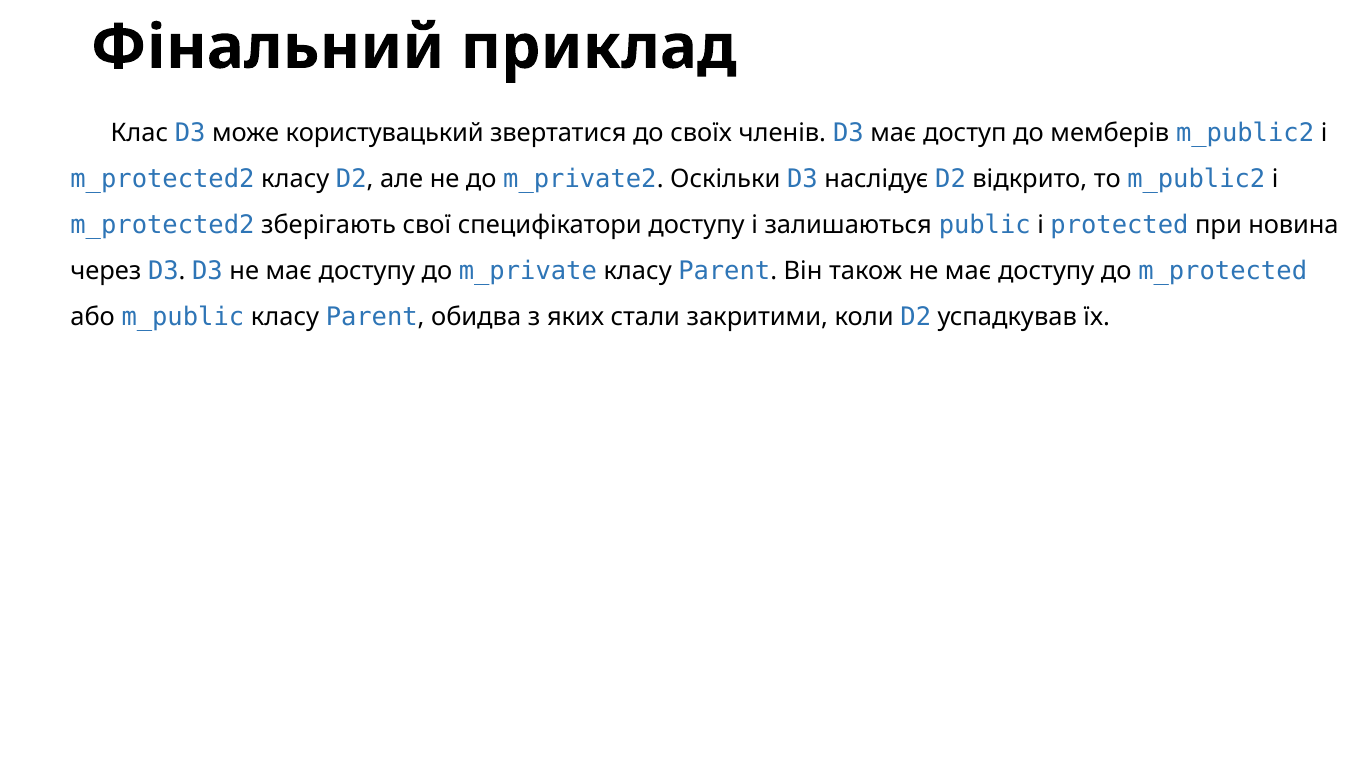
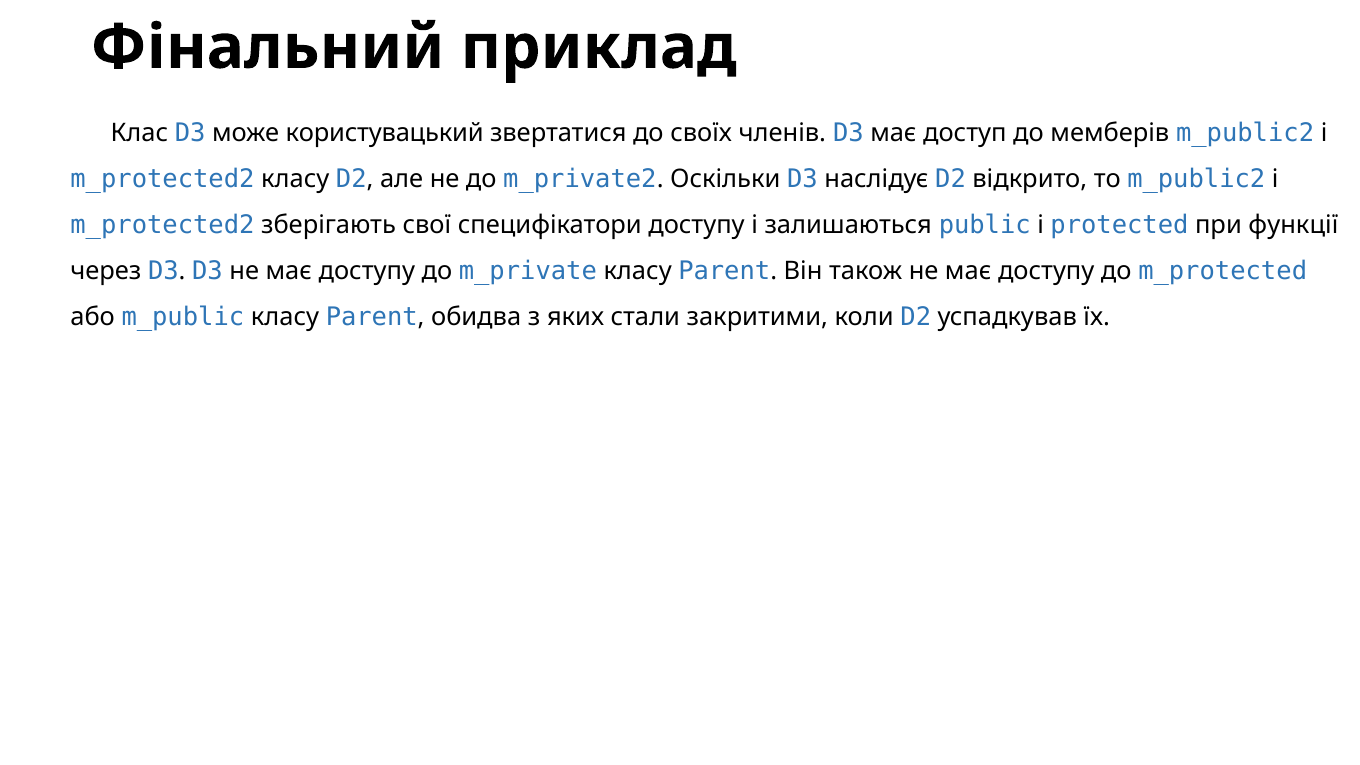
новина: новина -> функції (1293, 225)
